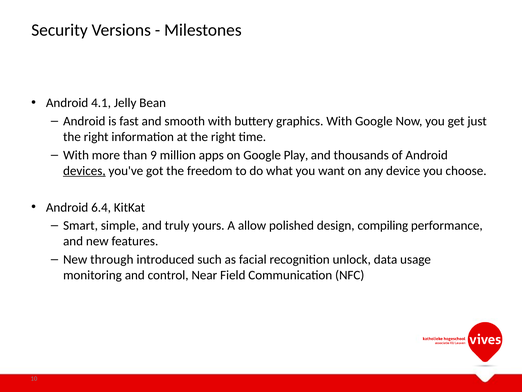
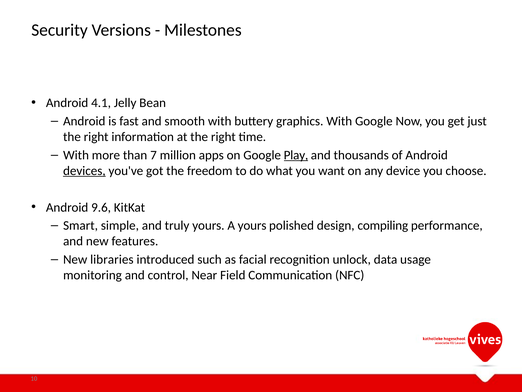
9: 9 -> 7 (154, 155)
Play underline: none -> present (296, 155)
6.4: 6.4 -> 9.6 (101, 207)
A allow: allow -> yours (252, 225)
through: through -> libraries (112, 259)
